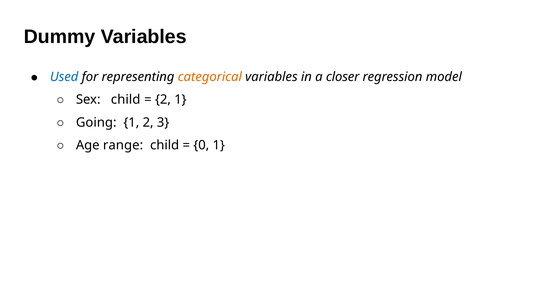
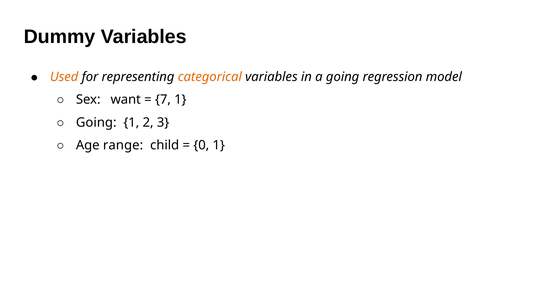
Used colour: blue -> orange (64, 77)
a closer: closer -> going (343, 77)
Sex child: child -> want (126, 100)
2: 2 -> 7 (163, 100)
